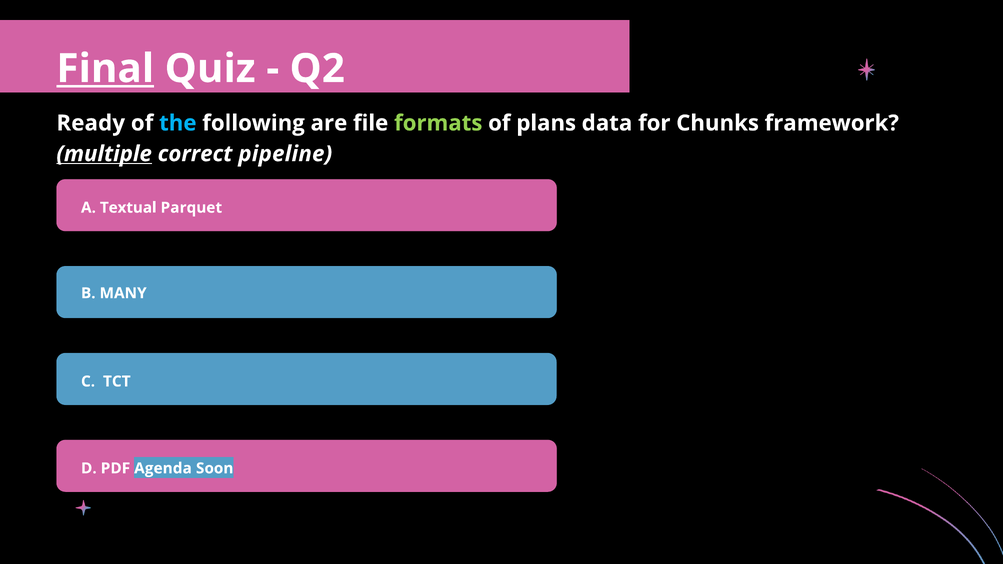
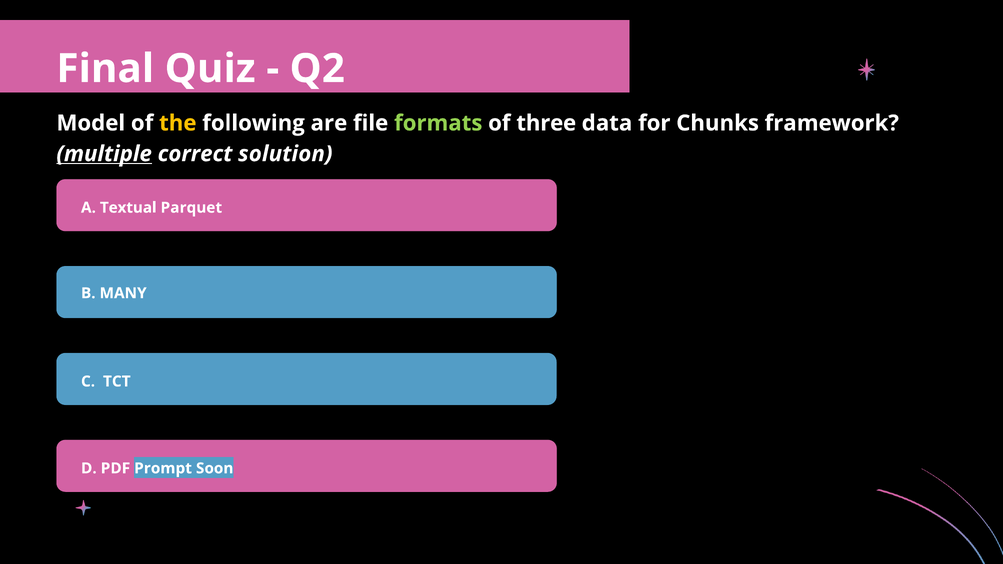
Final underline: present -> none (105, 69)
Ready: Ready -> Model (91, 123)
the colour: light blue -> yellow (178, 123)
plans: plans -> three (546, 123)
pipeline: pipeline -> solution (285, 154)
Agenda: Agenda -> Prompt (163, 468)
